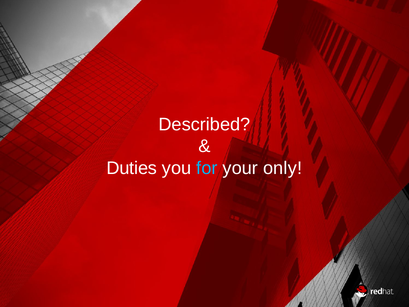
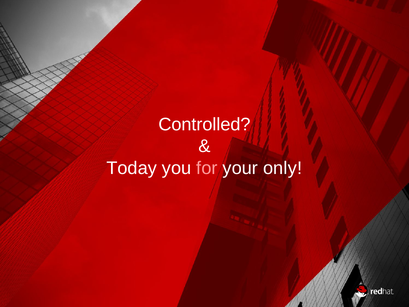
Described: Described -> Controlled (205, 124)
Duties: Duties -> Today (132, 168)
for colour: light blue -> pink (207, 168)
